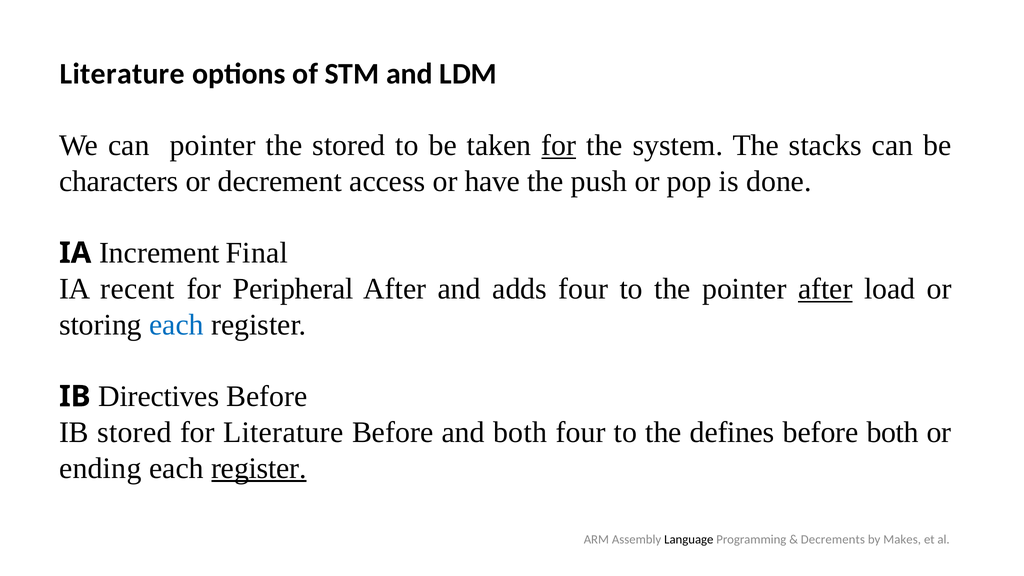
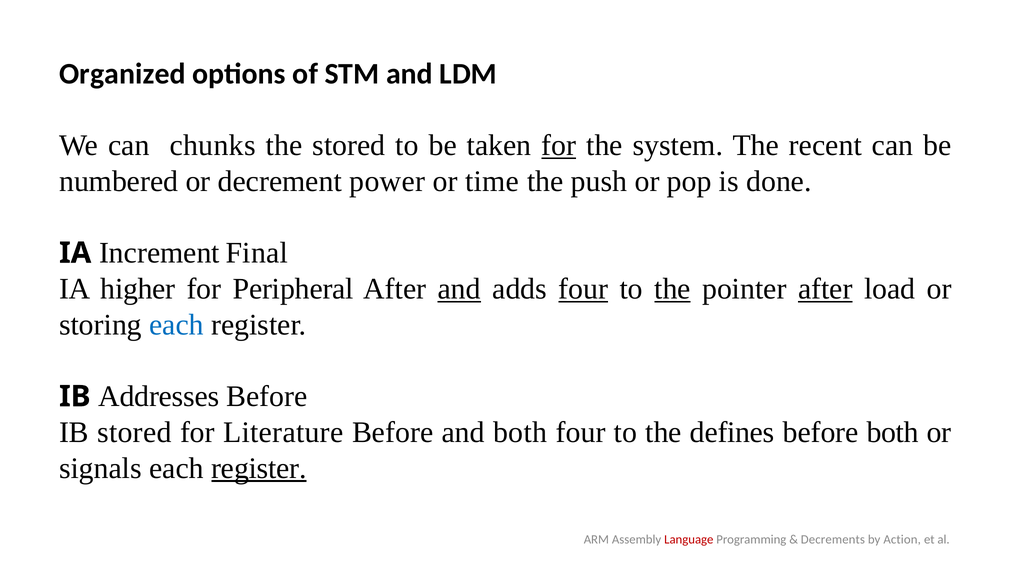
Literature: Literature -> Organized (122, 74)
can pointer: pointer -> chunks (213, 145)
stacks: stacks -> recent (825, 145)
characters: characters -> numbered (119, 181)
access: access -> power (387, 181)
have: have -> time (492, 181)
recent: recent -> higher (138, 289)
and underline: none -> present (459, 289)
four underline: none -> present (583, 289)
the underline: none -> present (673, 289)
Directives: Directives -> Addresses (159, 396)
ending: ending -> signals (101, 468)
Language colour: black -> red (689, 540)
Makes: Makes -> Action (902, 540)
